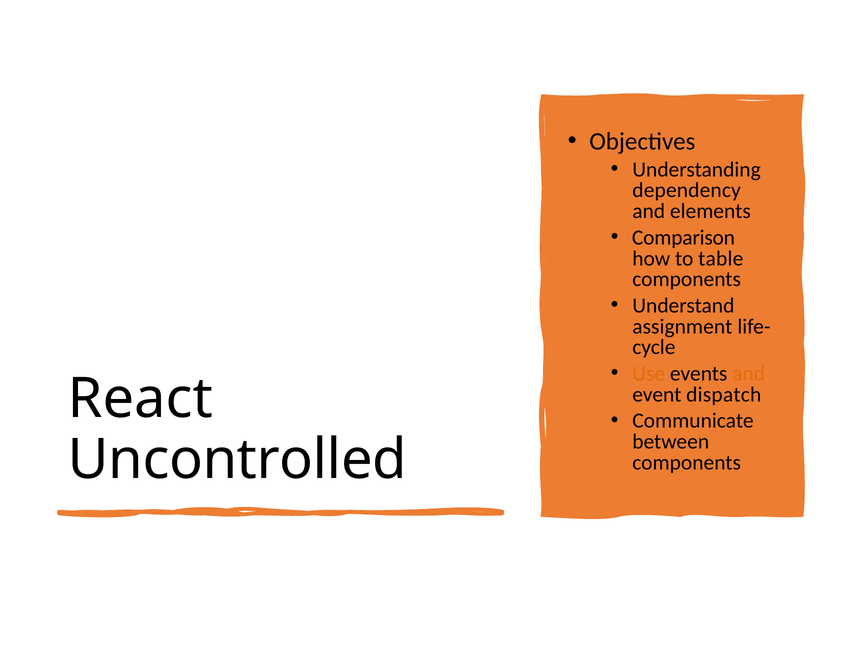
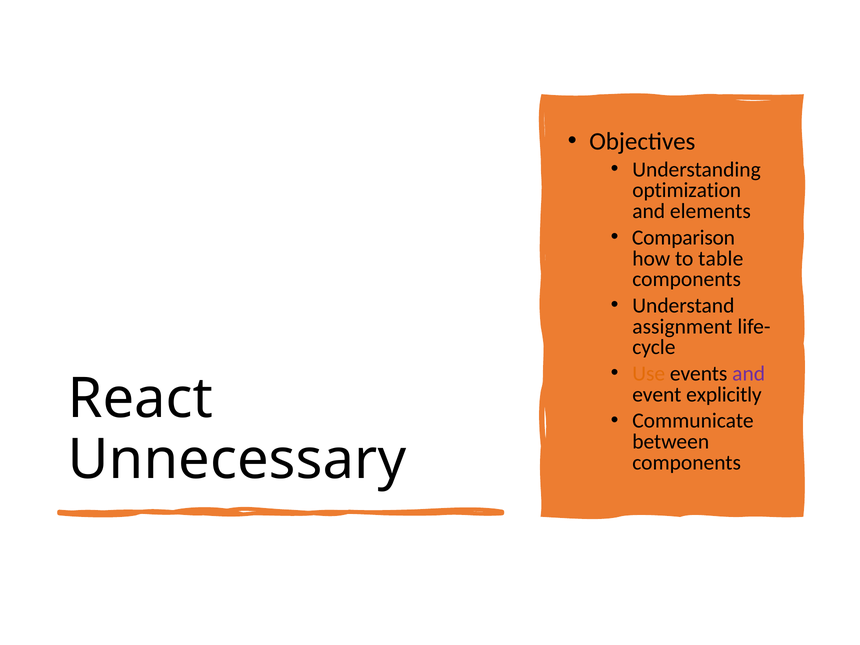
dependency: dependency -> optimization (687, 190)
and colour: orange -> purple (749, 374)
dispatch: dispatch -> explicitly (724, 394)
Uncontrolled: Uncontrolled -> Unnecessary (237, 460)
